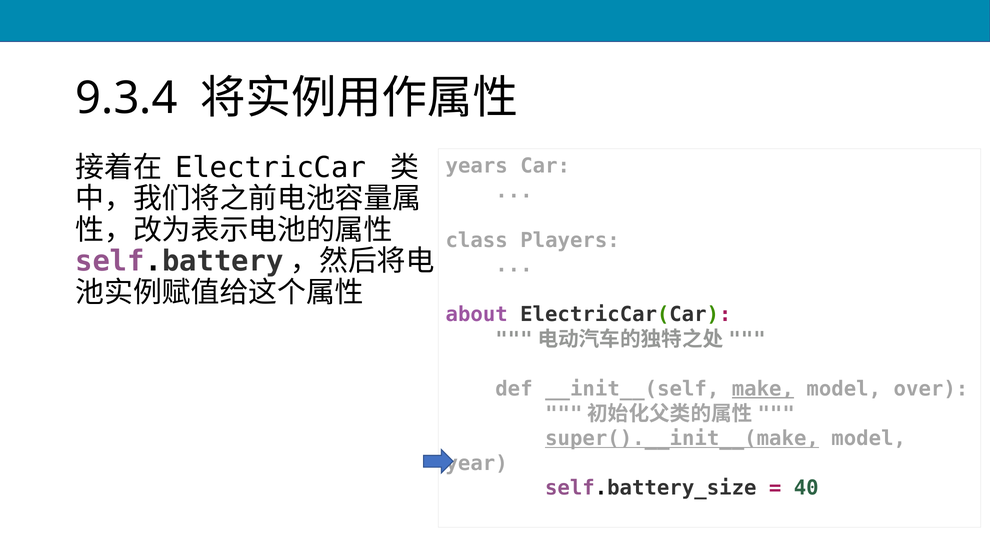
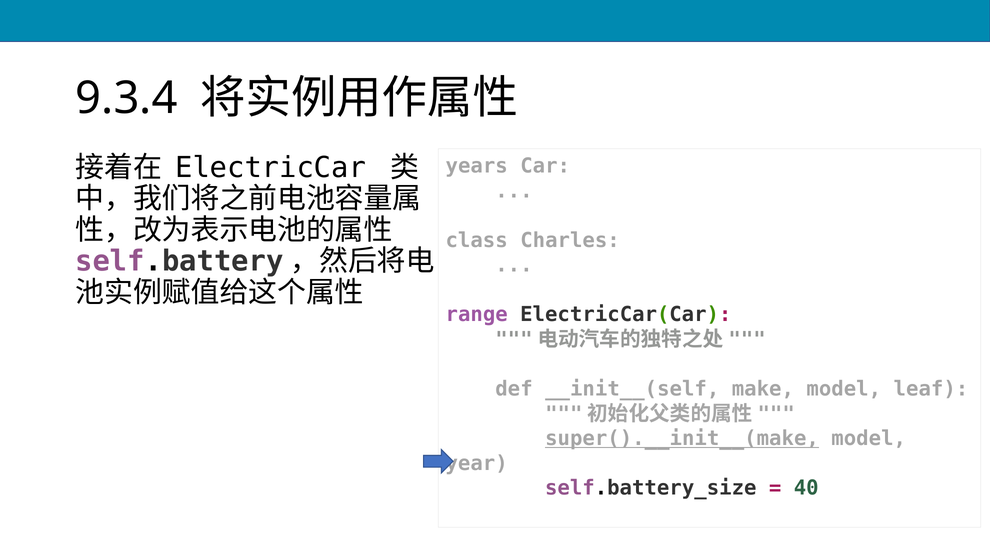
Players: Players -> Charles (570, 240)
about: about -> range (477, 315)
make underline: present -> none (763, 389)
over: over -> leaf (931, 389)
